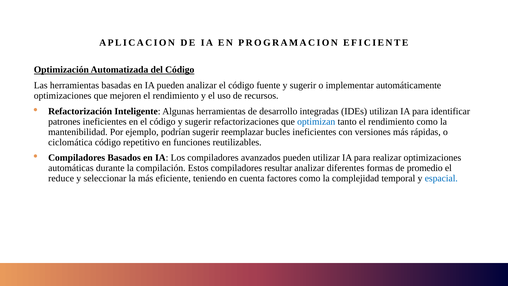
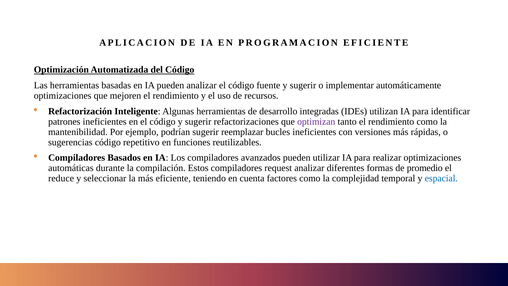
optimizan colour: blue -> purple (316, 121)
ciclomática: ciclomática -> sugerencias (70, 142)
resultar: resultar -> request (278, 168)
